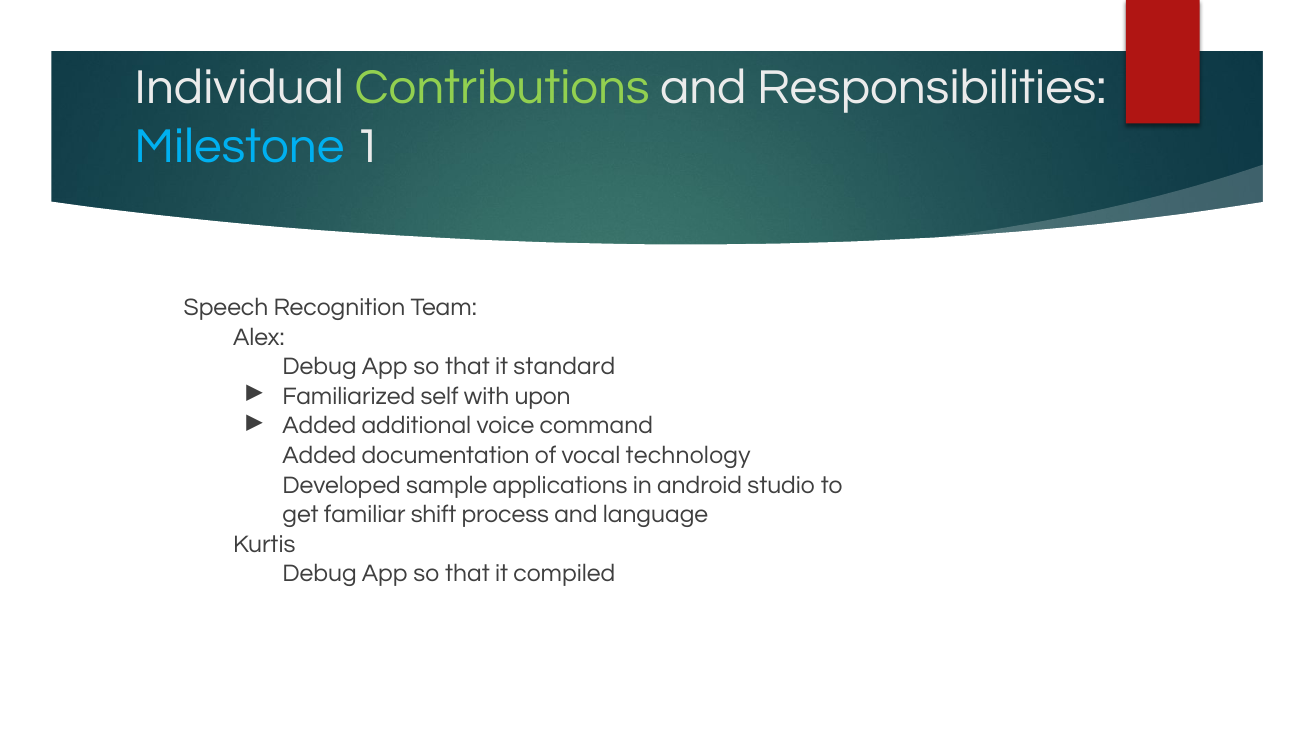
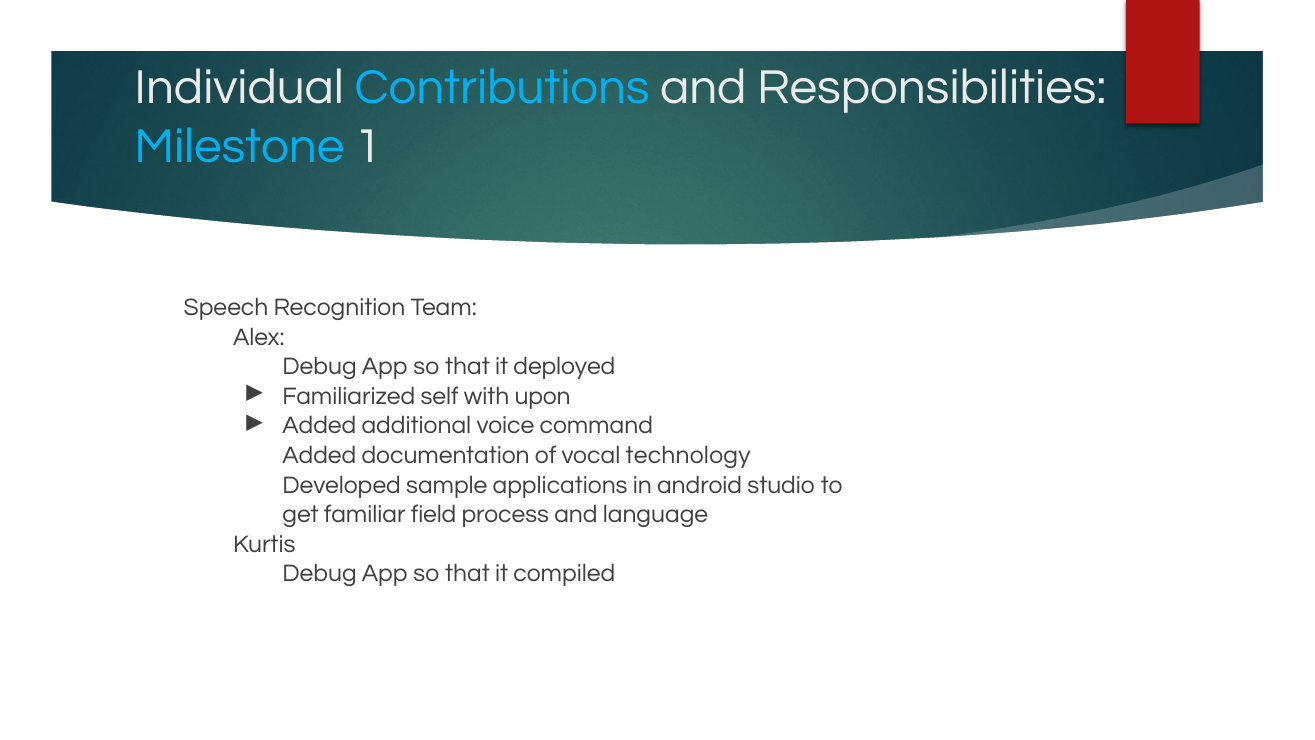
Contributions colour: light green -> light blue (502, 87)
standard: standard -> deployed (564, 366)
shift: shift -> field (434, 514)
